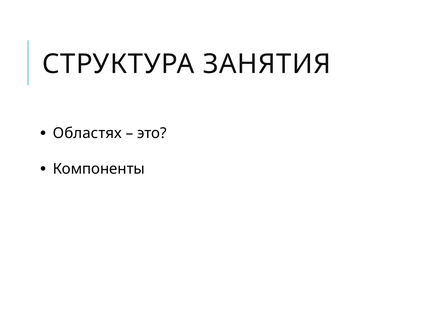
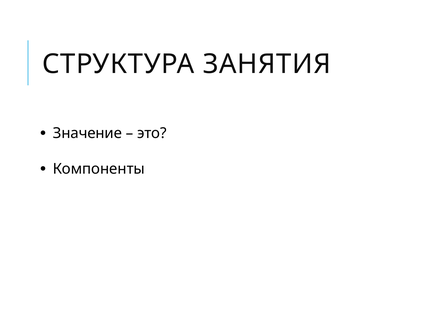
Областях: Областях -> Значение (87, 133)
